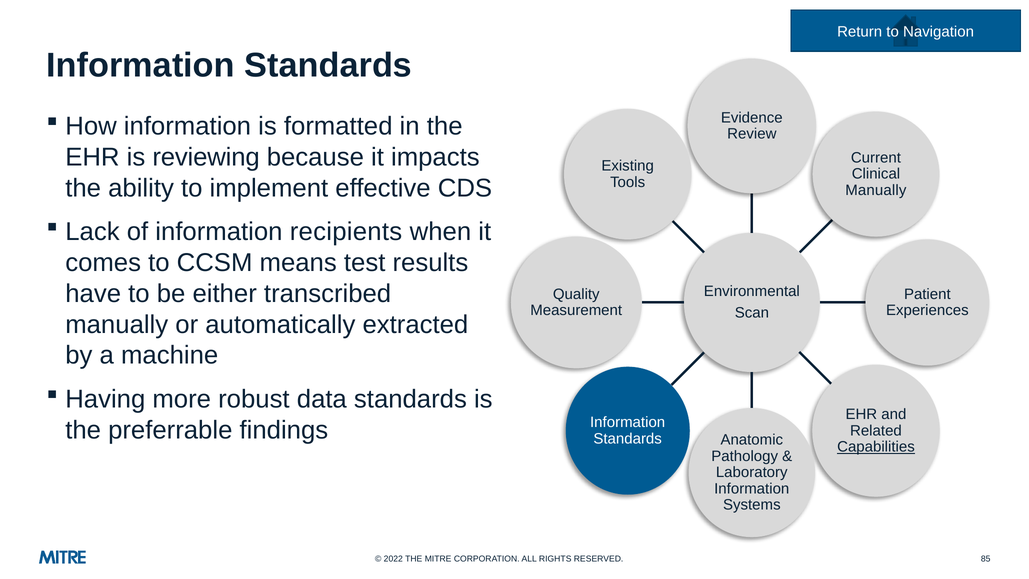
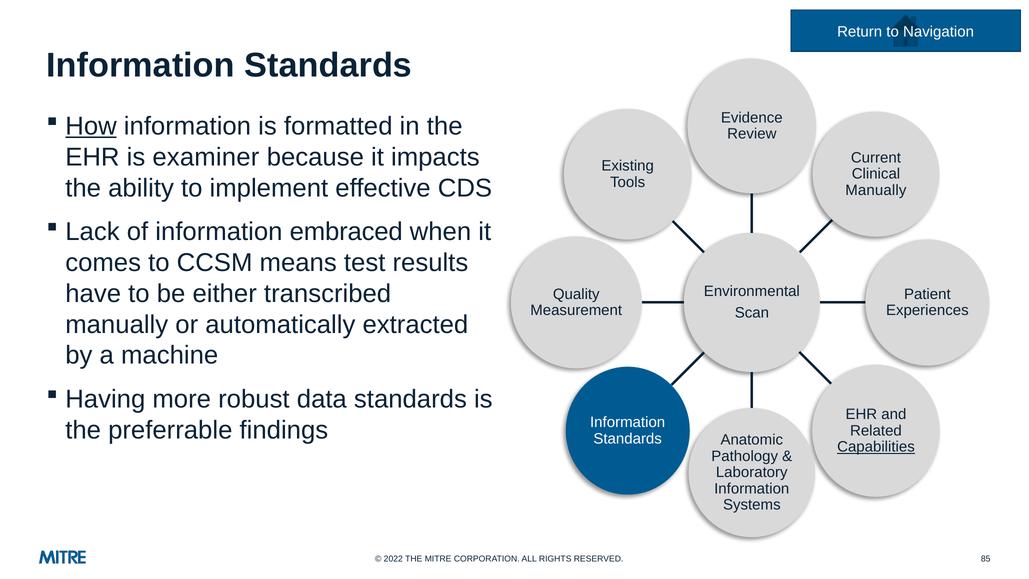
How underline: none -> present (91, 126)
reviewing: reviewing -> examiner (206, 157)
recipients: recipients -> embraced (346, 232)
